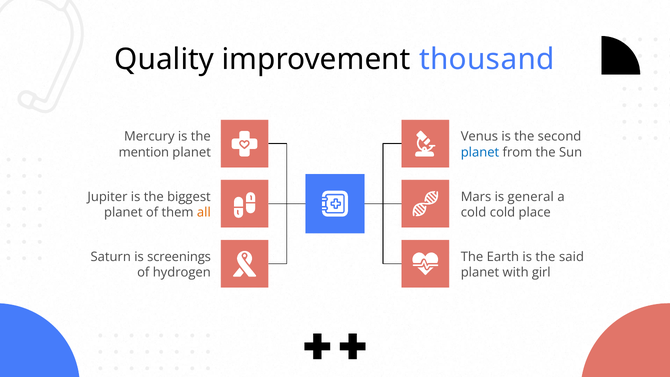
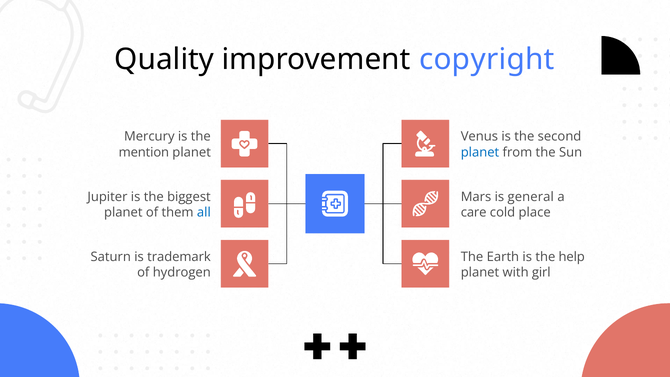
thousand: thousand -> copyright (487, 59)
all colour: orange -> blue (204, 212)
cold: cold -> care (474, 212)
screenings: screenings -> trademark (179, 257)
said: said -> help (572, 257)
